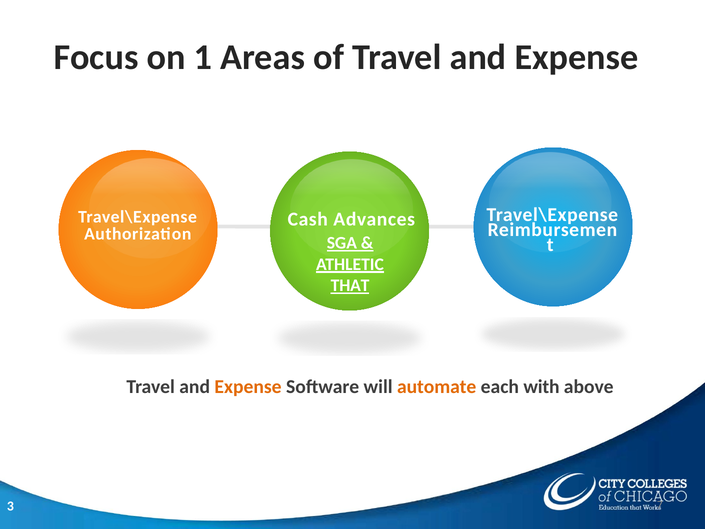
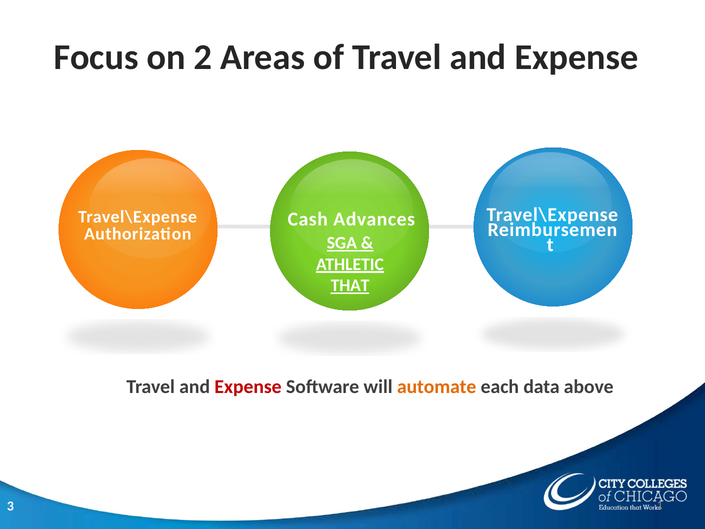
1: 1 -> 2 (203, 57)
Expense colour: orange -> red (248, 387)
with: with -> data (542, 387)
7: 7 -> 1 (660, 505)
